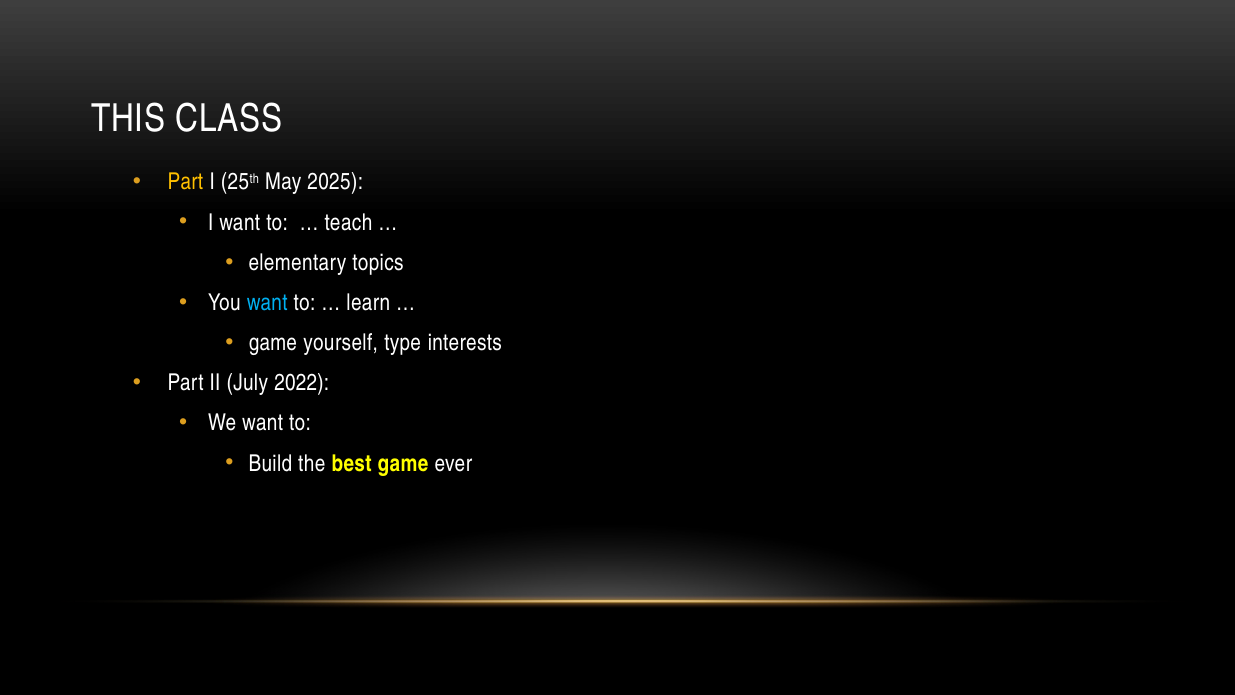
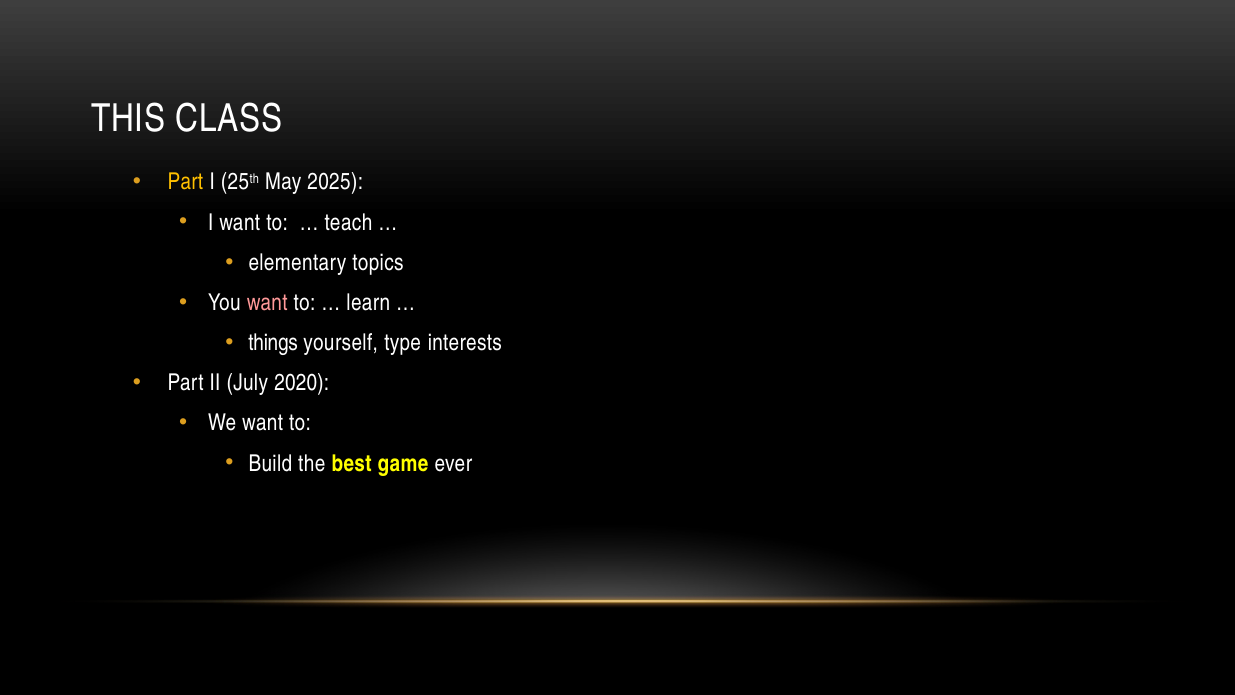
want colour: light blue -> pink (267, 303)
game: game -> things (273, 343)
2022: 2022 -> 2020 (302, 383)
